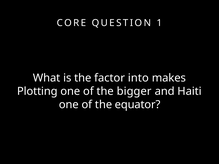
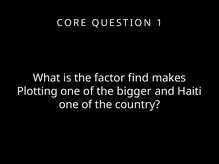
into: into -> find (138, 78)
equator: equator -> country (138, 105)
